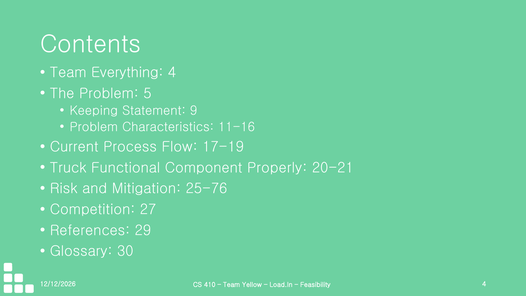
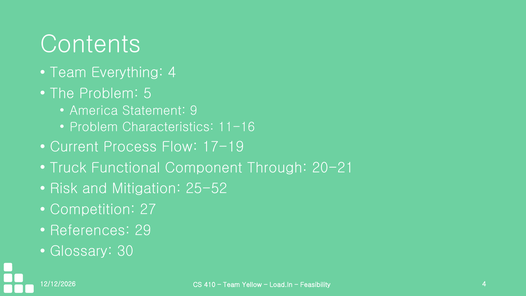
Keeping: Keeping -> America (94, 111)
Properly: Properly -> Through (277, 168)
25-76: 25-76 -> 25-52 (207, 189)
